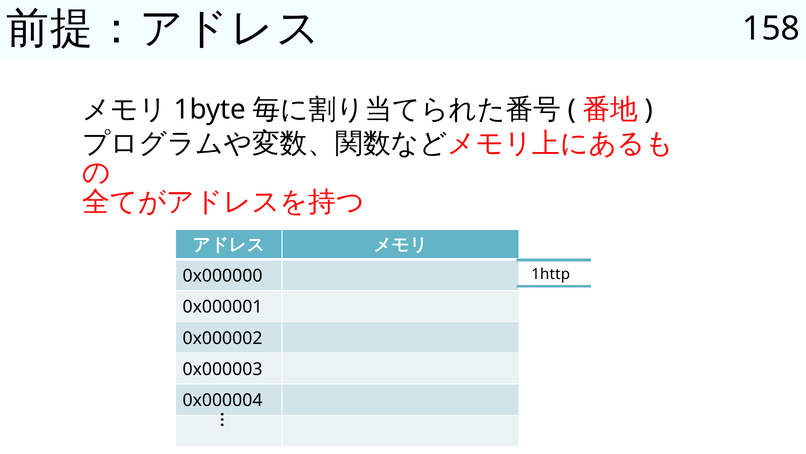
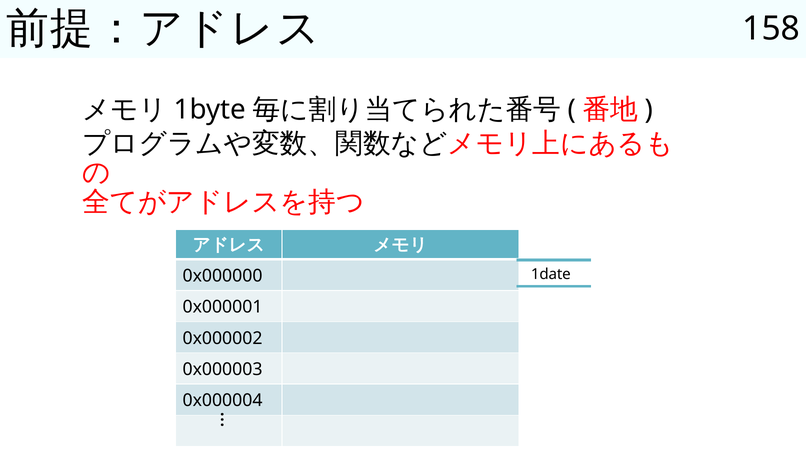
1http: 1http -> 1date (551, 274)
